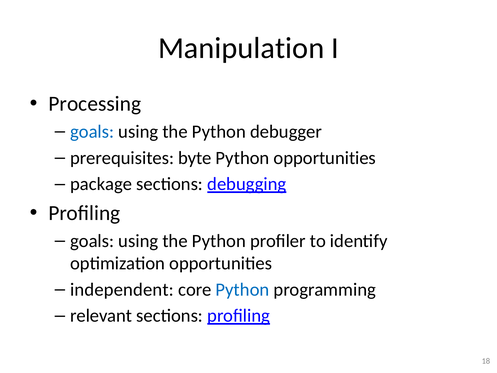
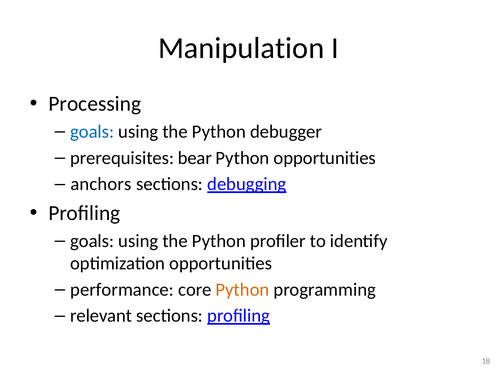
byte: byte -> bear (195, 158)
package: package -> anchors (101, 184)
independent: independent -> performance (122, 289)
Python colour: blue -> orange (242, 289)
